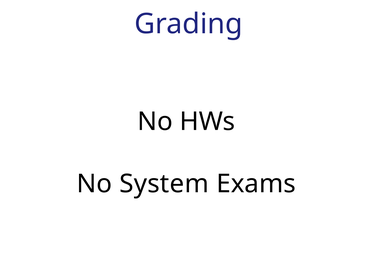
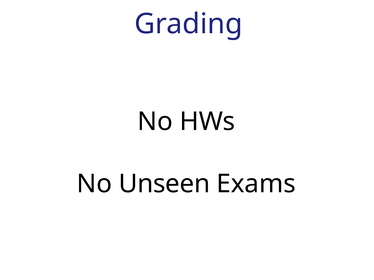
System: System -> Unseen (164, 184)
